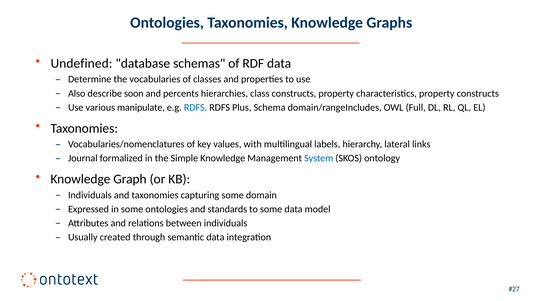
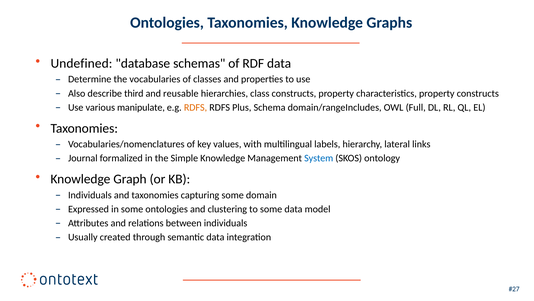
soon: soon -> third (134, 93)
percents: percents -> reusable (181, 93)
RDFS colour: blue -> orange (196, 107)
standards: standards -> clustering (227, 209)
